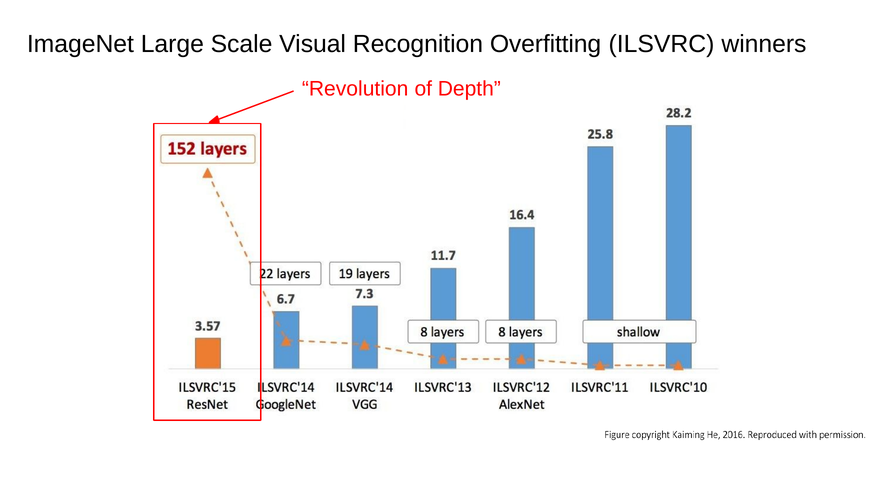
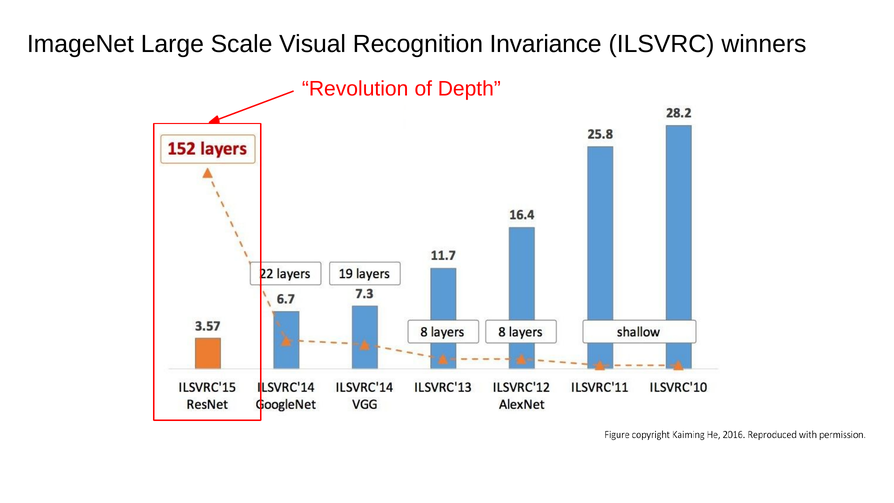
Overfitting: Overfitting -> Invariance (546, 44)
